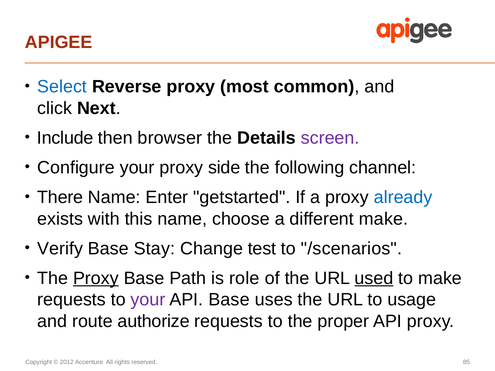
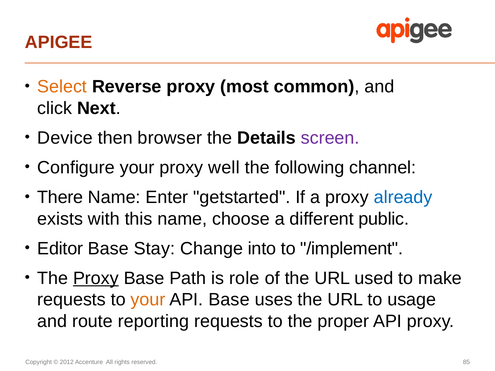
Select colour: blue -> orange (62, 87)
Include: Include -> Device (65, 138)
side: side -> well (224, 168)
different make: make -> public (384, 219)
Verify: Verify -> Editor (60, 249)
test: test -> into (262, 249)
/scenarios: /scenarios -> /implement (352, 249)
used underline: present -> none (374, 278)
your colour: purple -> orange (148, 300)
authorize: authorize -> reporting (153, 321)
